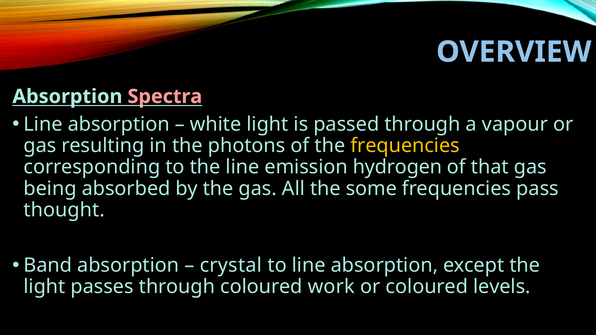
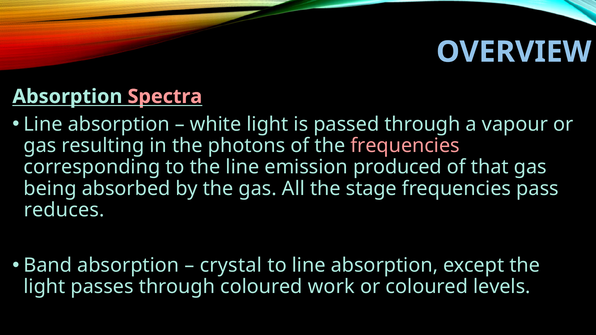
frequencies colour: yellow -> pink (405, 146)
hydrogen: hydrogen -> produced (397, 167)
some: some -> stage (371, 189)
thought: thought -> reduces (64, 210)
